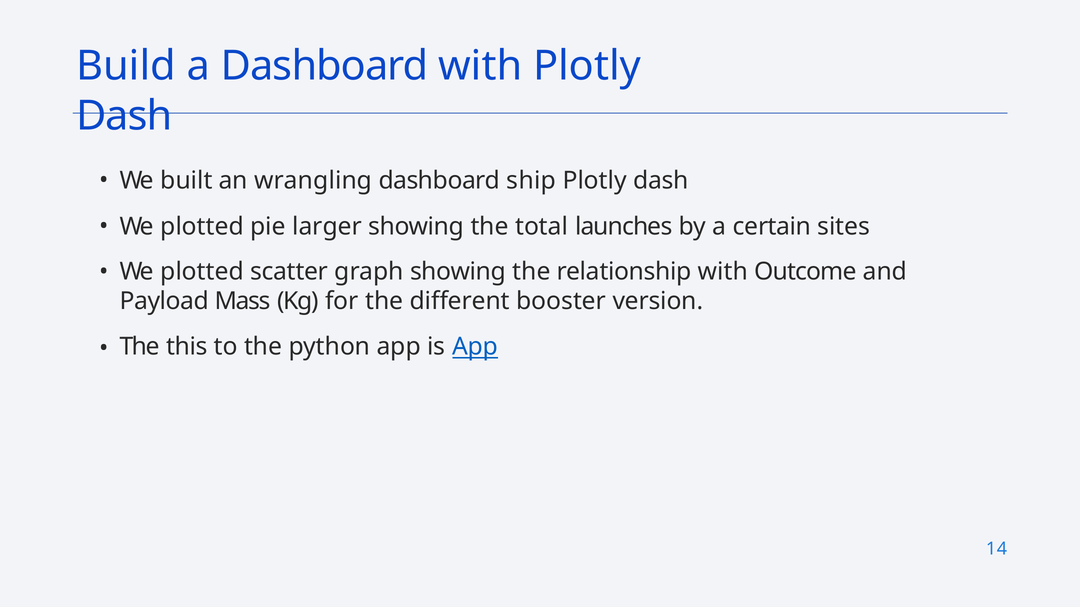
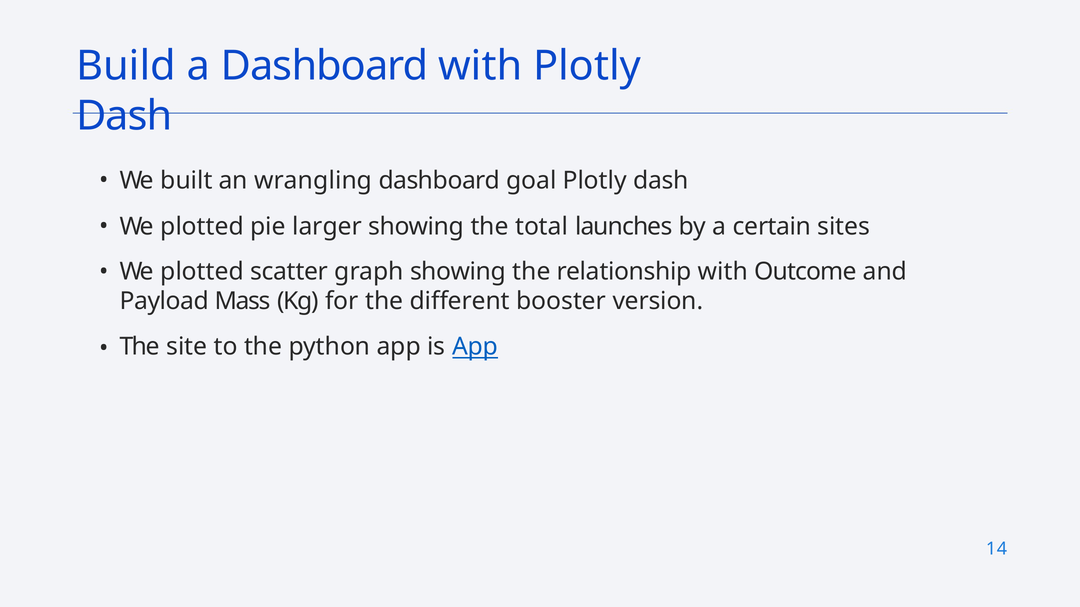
ship: ship -> goal (531, 181)
this: this -> site (187, 347)
